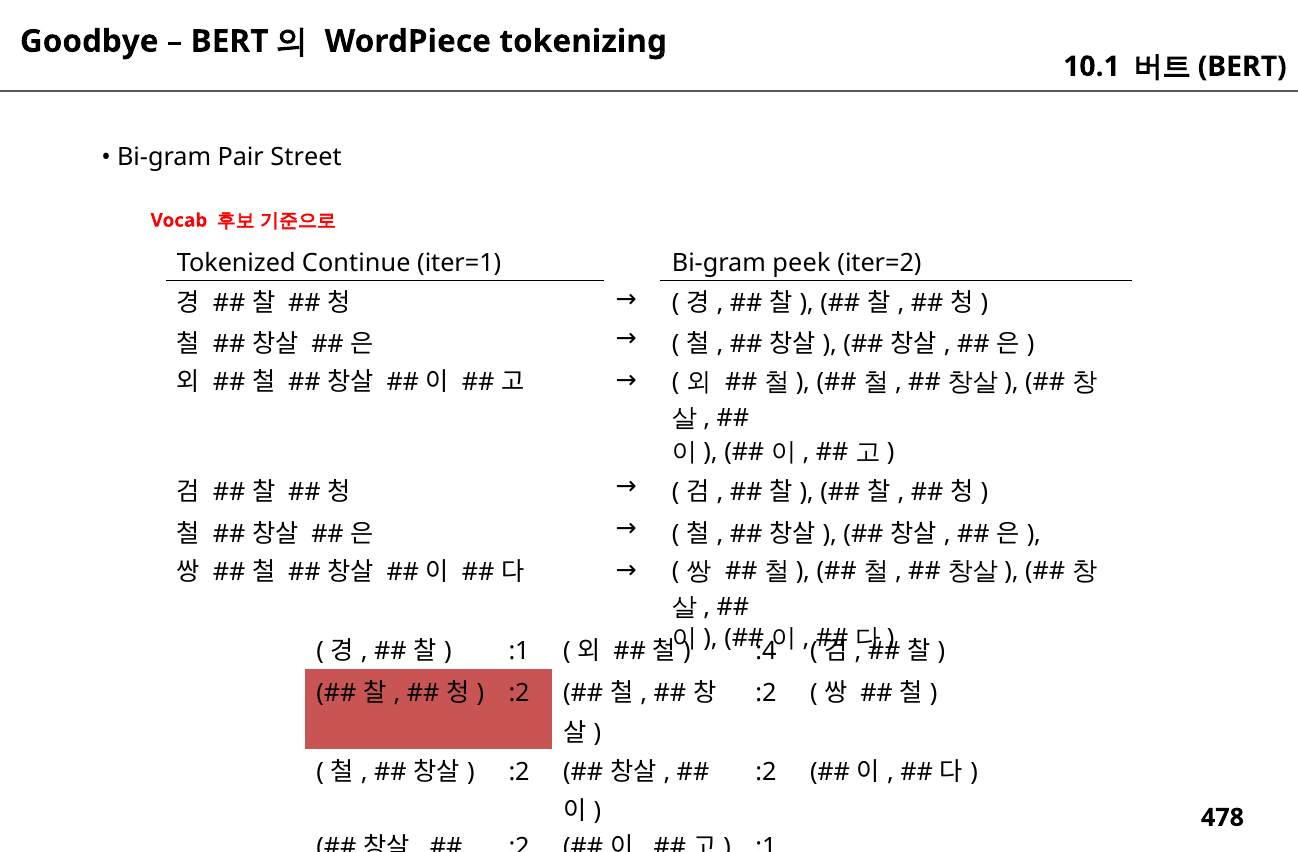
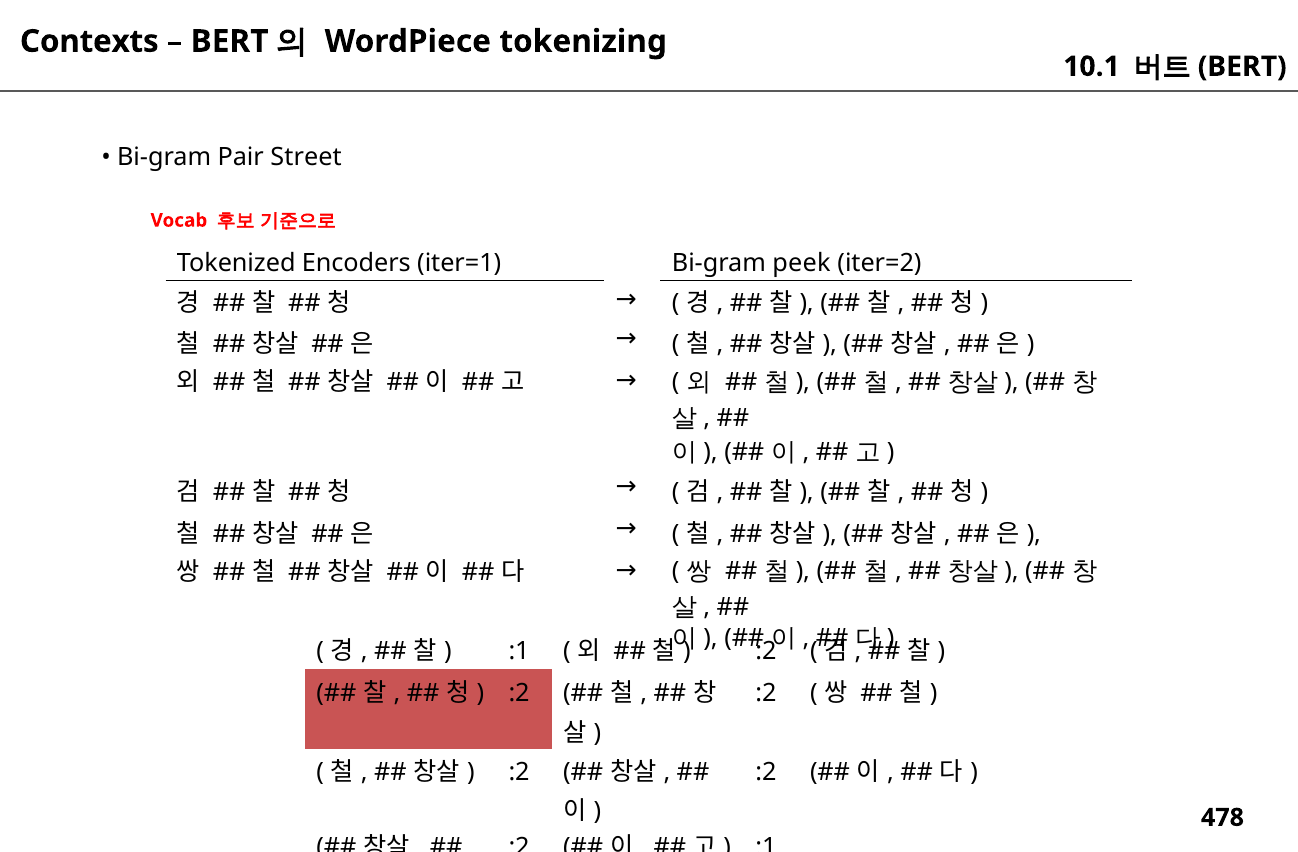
Goodbye: Goodbye -> Contexts (89, 41)
Continue: Continue -> Encoders (356, 263)
:4: :4 -> :2 (766, 652)
